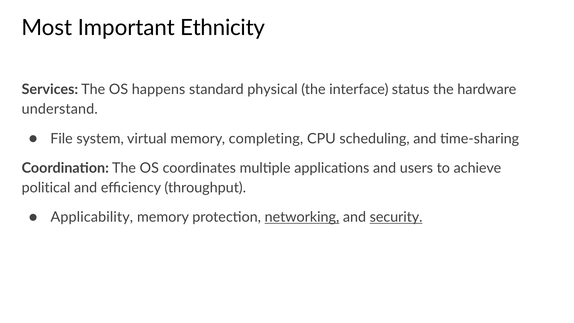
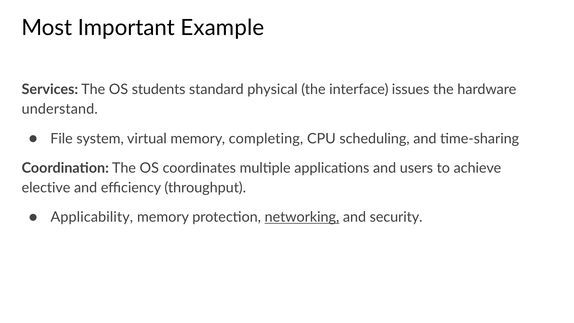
Ethnicity: Ethnicity -> Example (222, 28)
happens: happens -> students (159, 89)
status: status -> issues (411, 89)
political: political -> elective (46, 188)
security underline: present -> none (396, 217)
